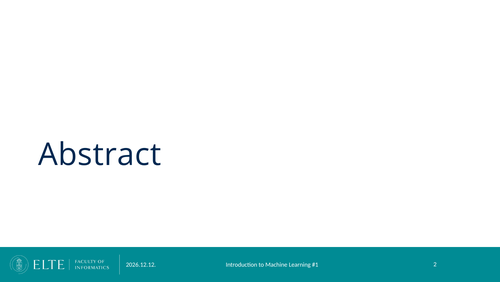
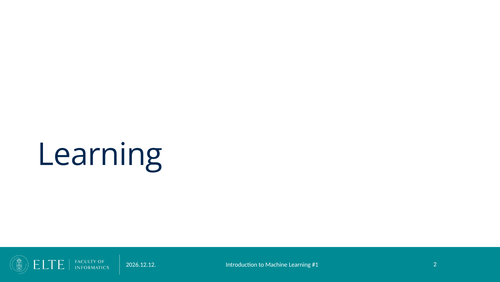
Abstract: Abstract -> Learning (100, 154)
